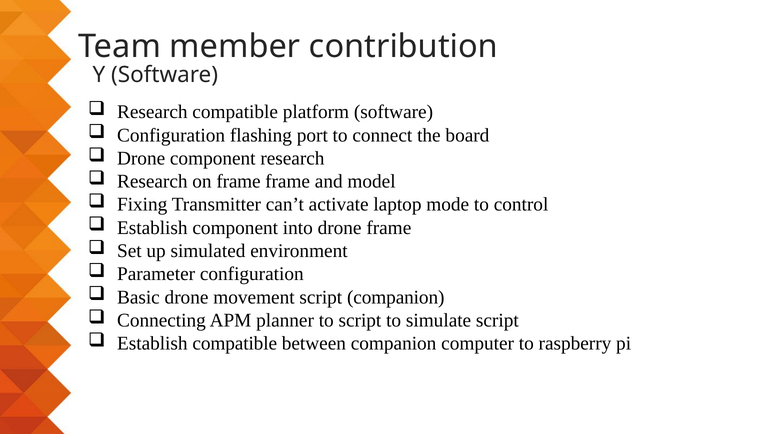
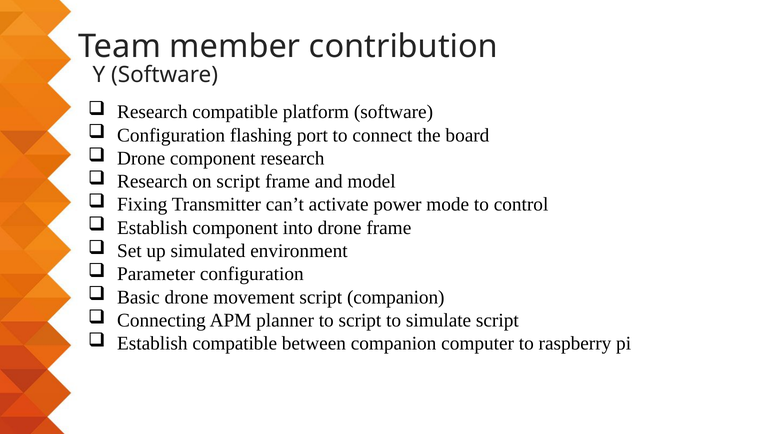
on frame: frame -> script (238, 181)
laptop: laptop -> power (397, 204)
